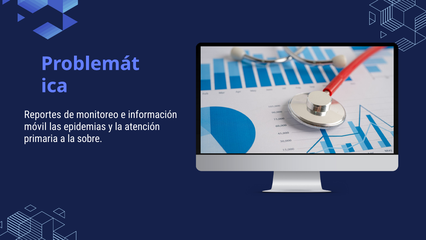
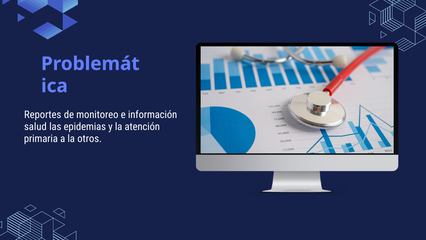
móvil: móvil -> salud (35, 127)
sobre: sobre -> otros (90, 139)
